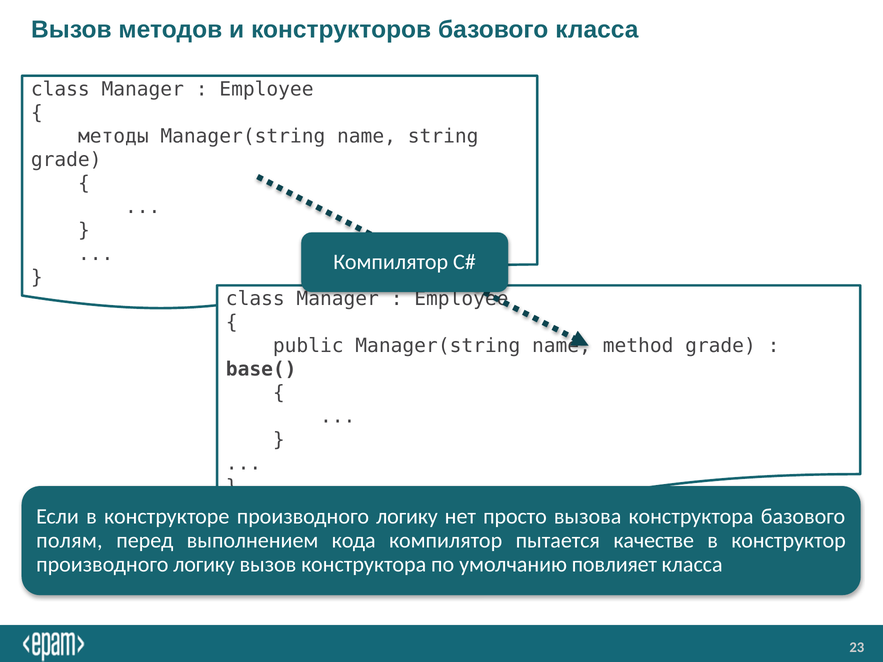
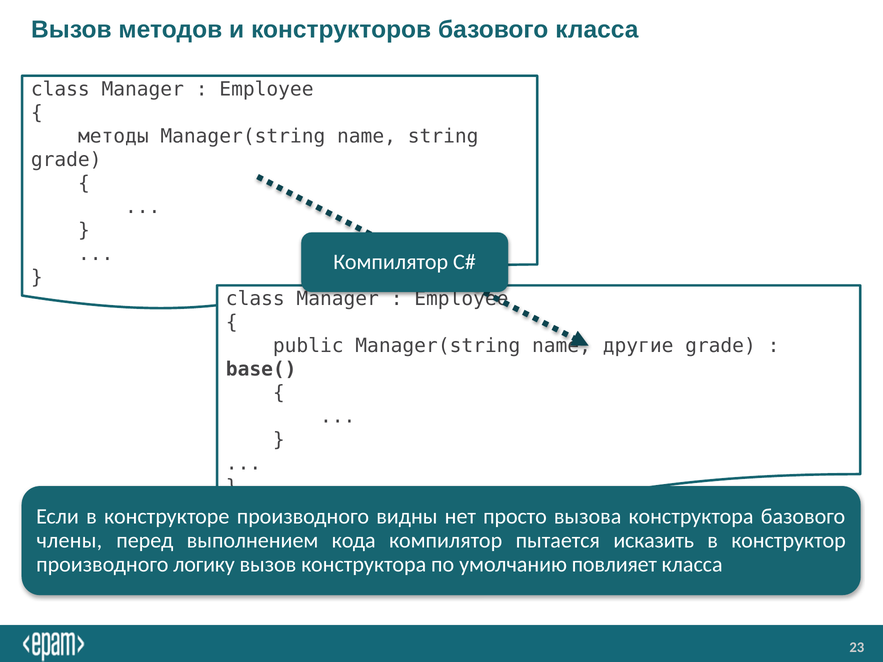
method: method -> другие (638, 346)
конструкторе производного логику: логику -> видны (407, 517)
полям: полям -> члены (69, 541)
качестве: качестве -> исказить (654, 541)
